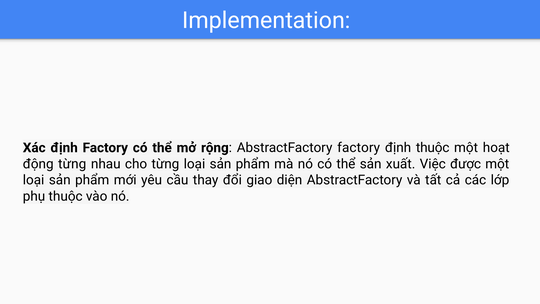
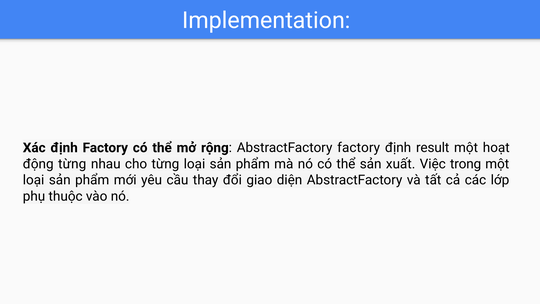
định thuộc: thuộc -> result (433, 148)
được: được -> trong (466, 164)
